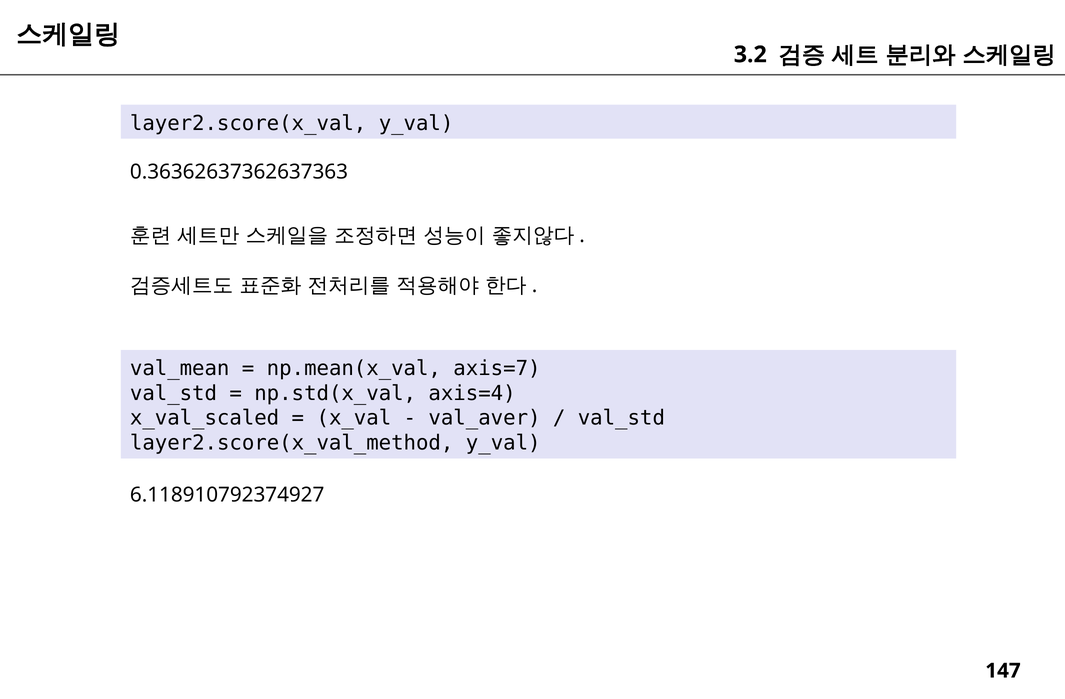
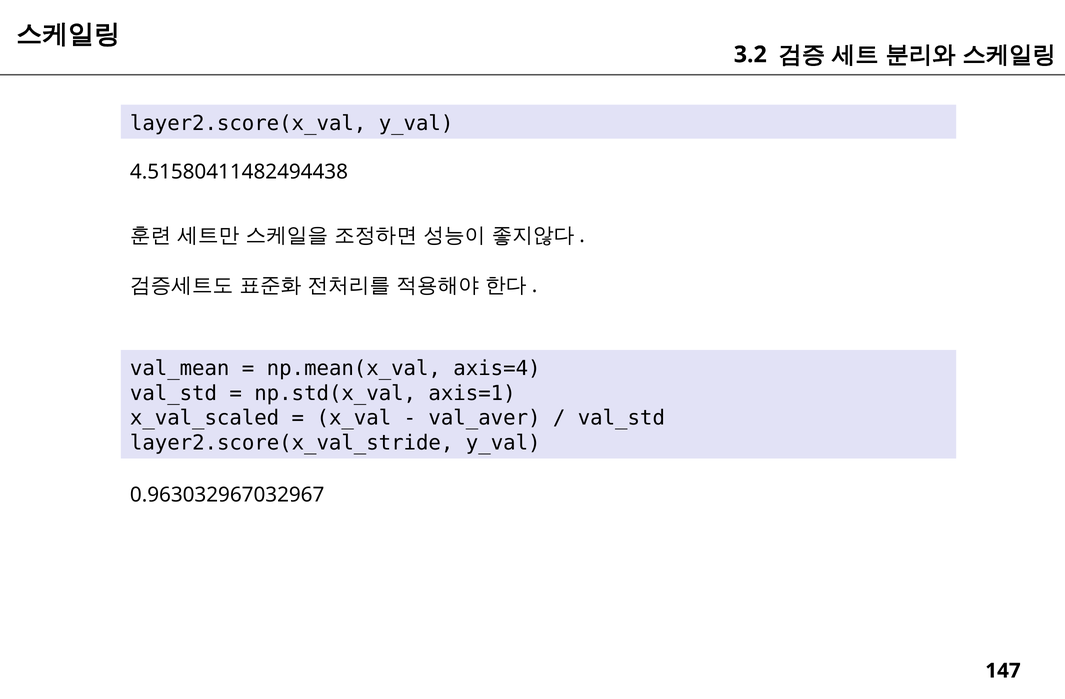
0.36362637362637363: 0.36362637362637363 -> 4.51580411482494438 (239, 172)
axis=7: axis=7 -> axis=4 (497, 369)
axis=4: axis=4 -> axis=1 (472, 394)
layer2.score(x_val_method: layer2.score(x_val_method -> layer2.score(x_val_stride (292, 443)
6.118910792374927: 6.118910792374927 -> 0.963032967032967 (227, 495)
